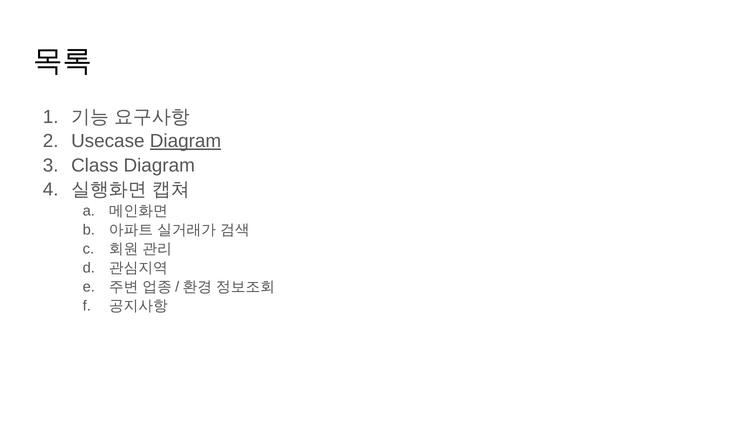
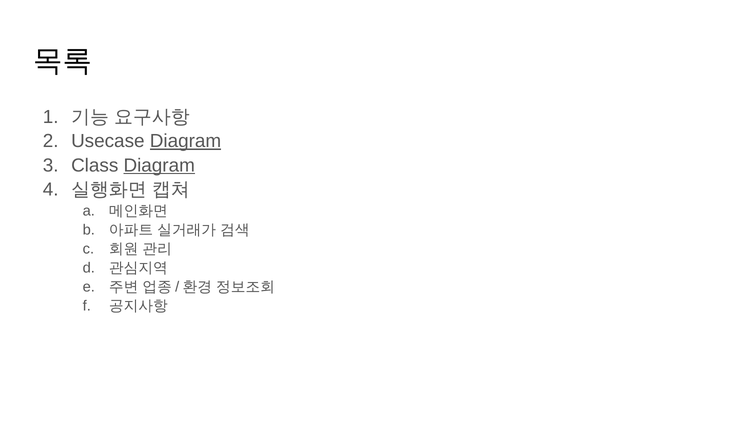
Diagram underline: none -> present (159, 166)
